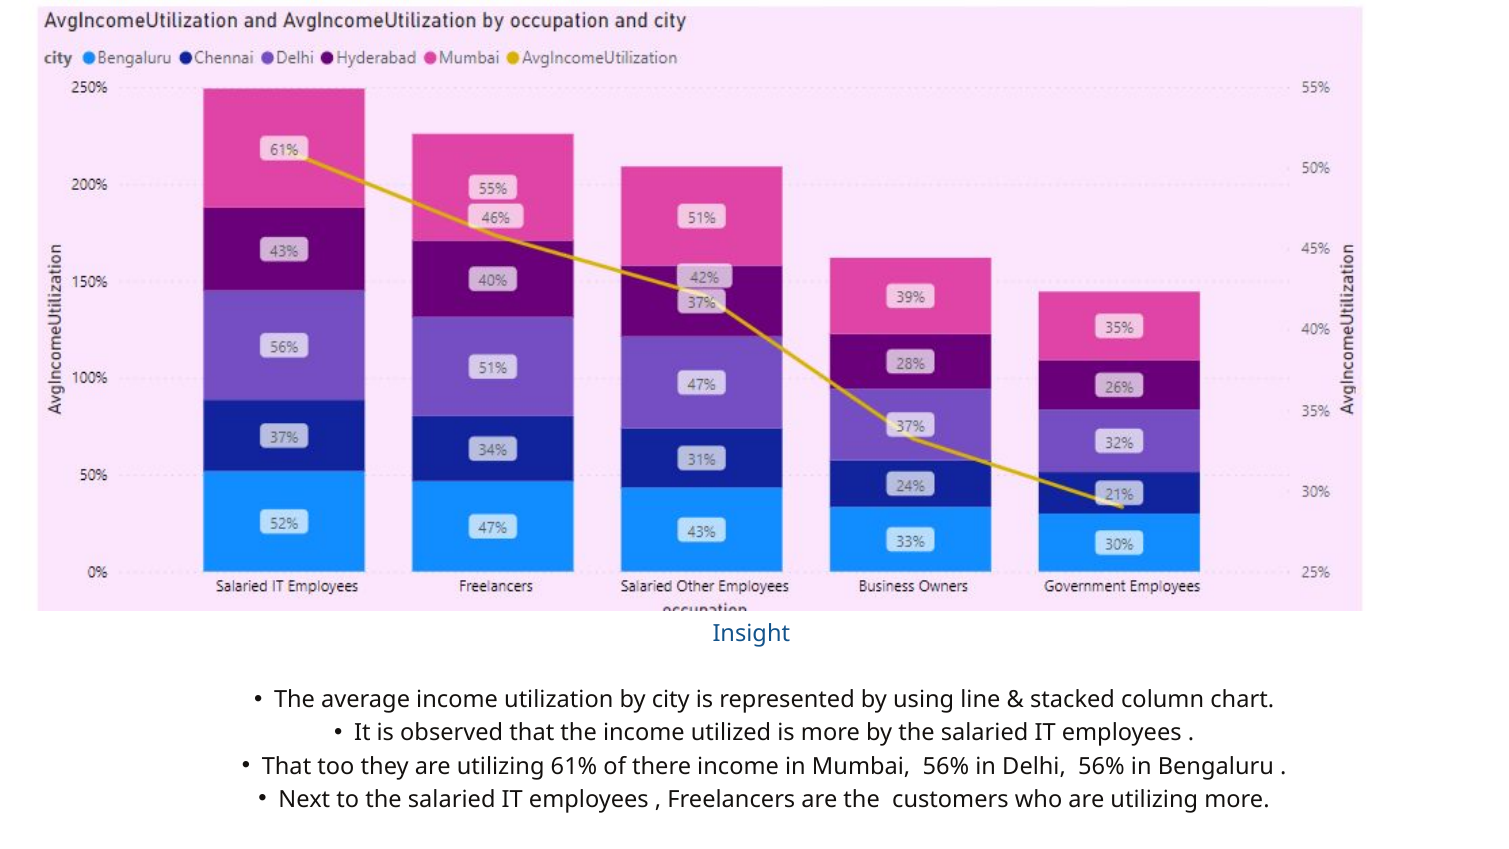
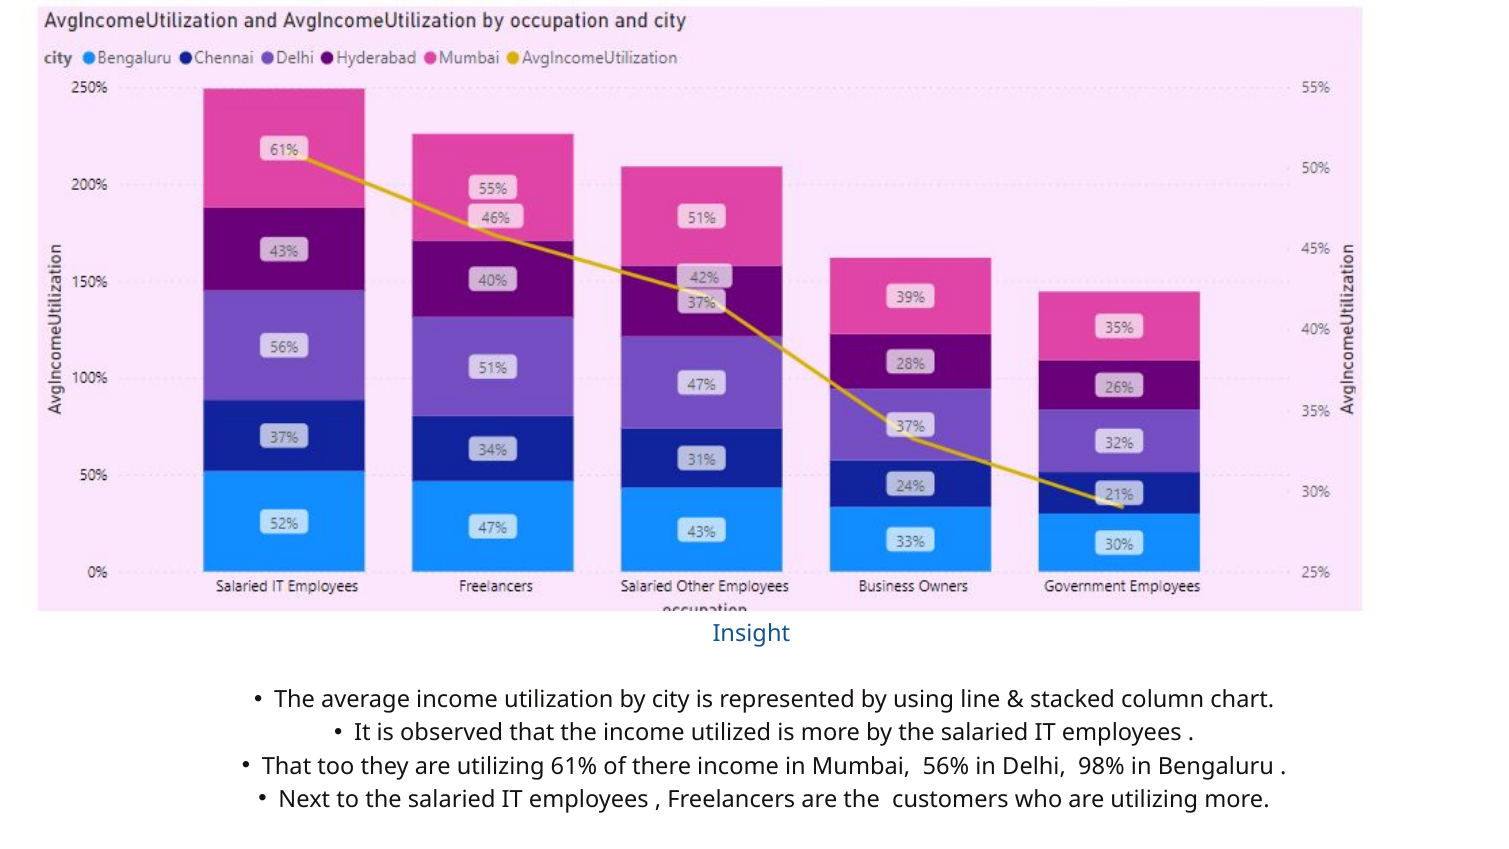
Delhi 56%: 56% -> 98% (1101, 766)
